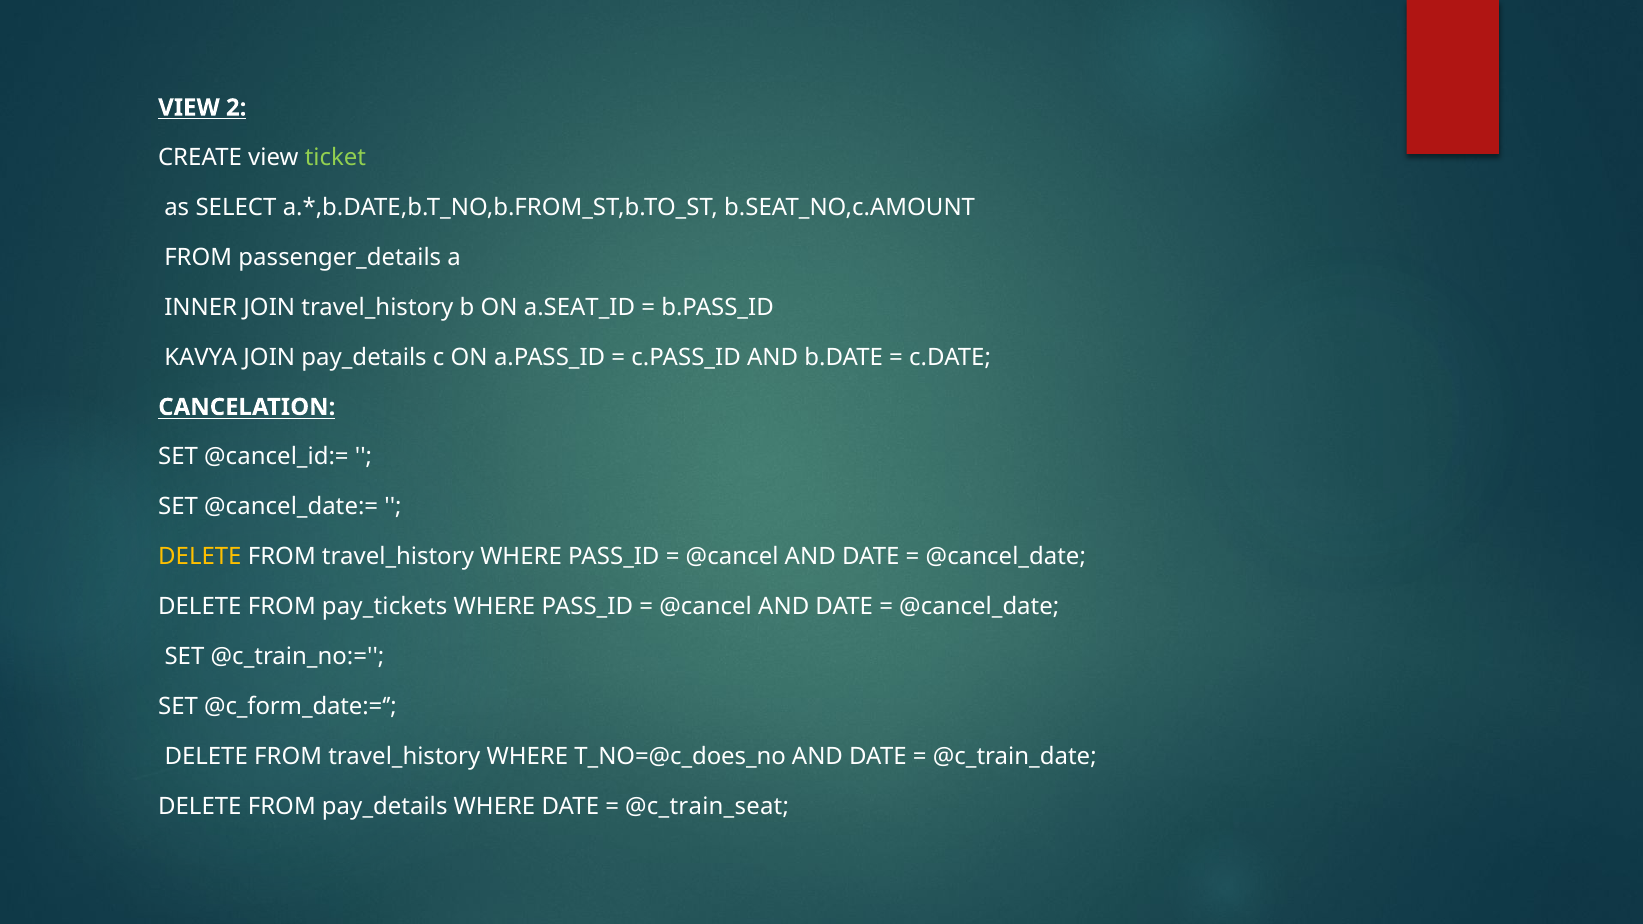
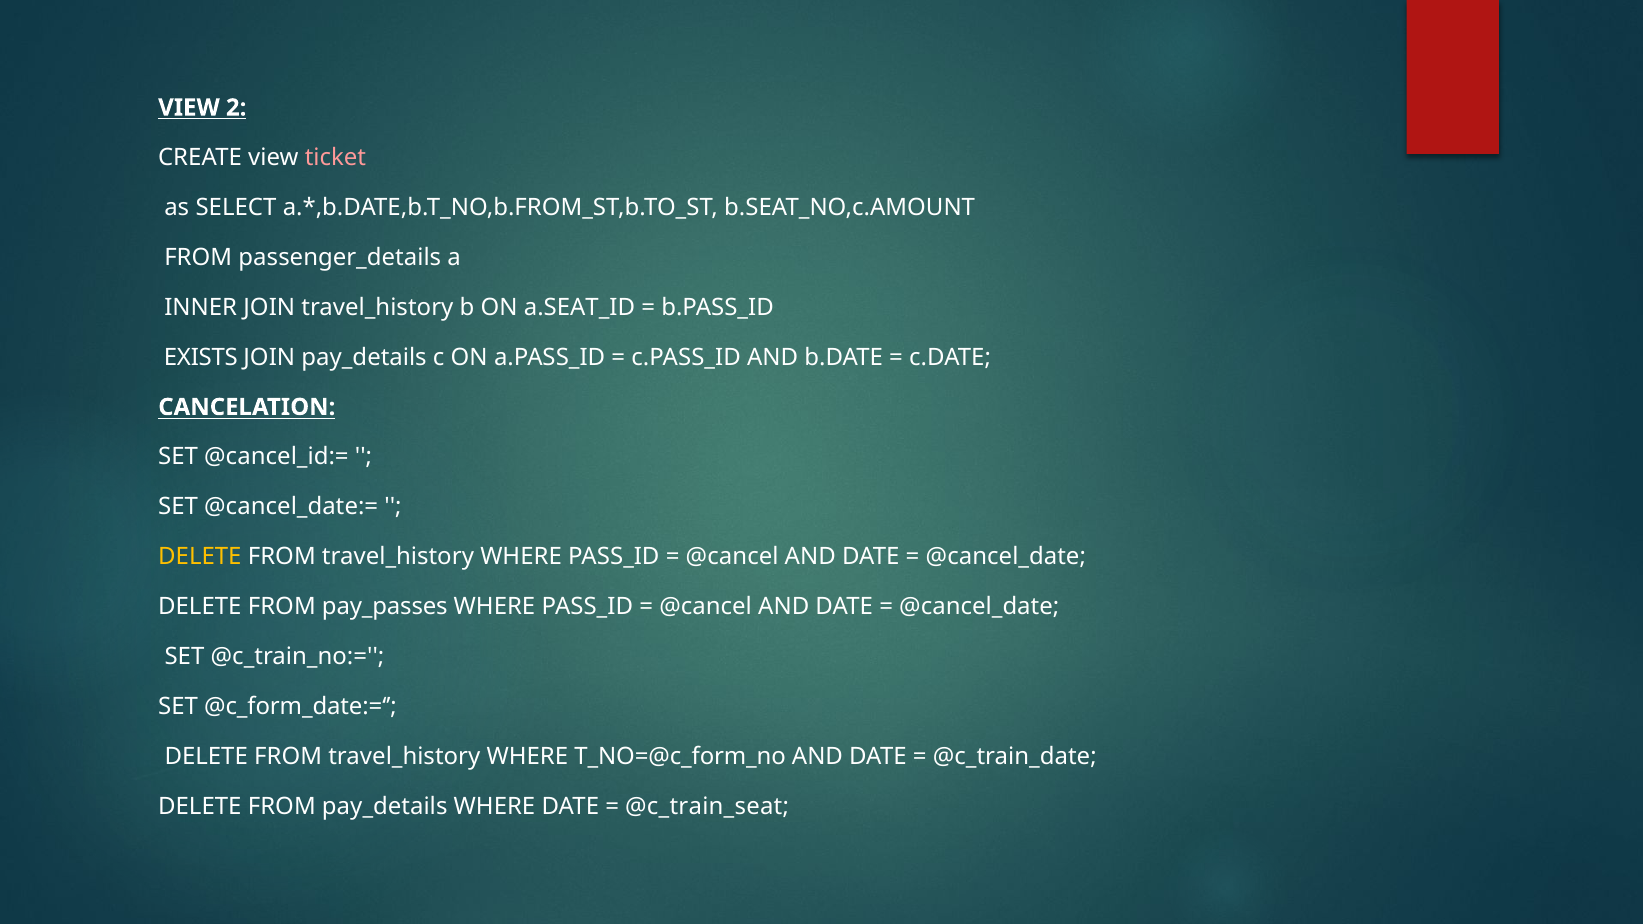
ticket colour: light green -> pink (335, 158)
KAVYA: KAVYA -> EXISTS (201, 357)
pay_tickets: pay_tickets -> pay_passes (385, 607)
T_NO=@c_does_no: T_NO=@c_does_no -> T_NO=@c_form_no (680, 757)
